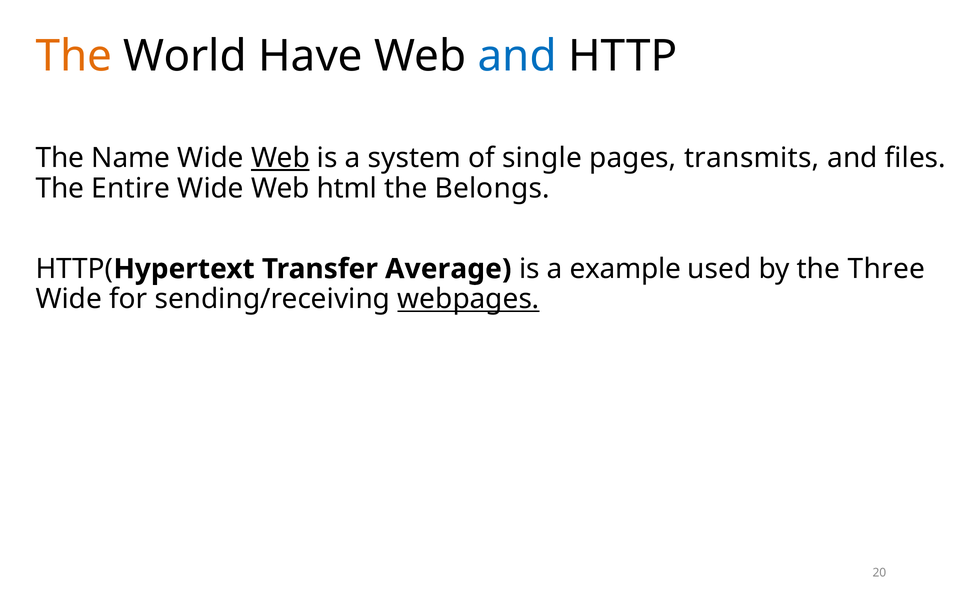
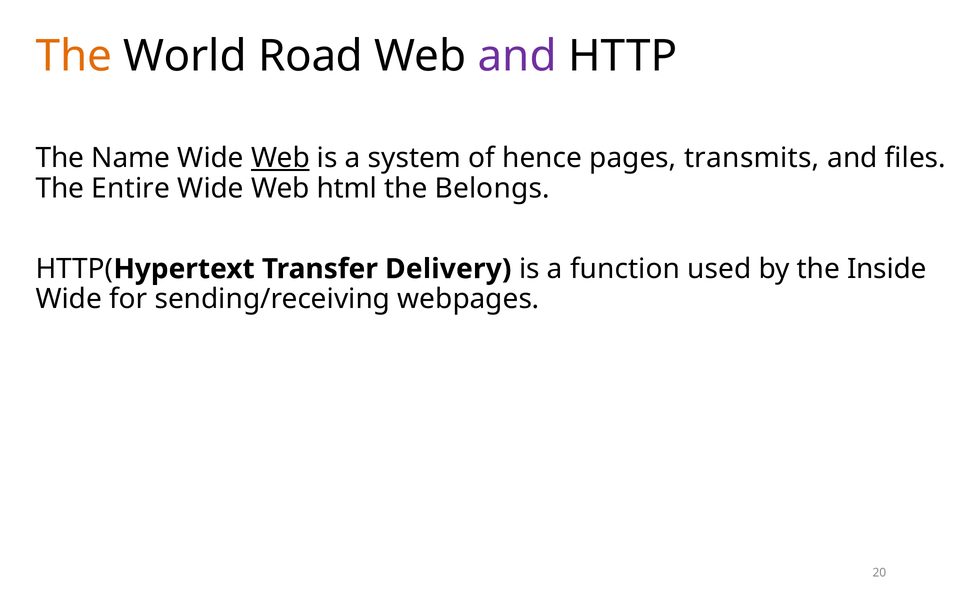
Have: Have -> Road (311, 56)
and colour: blue -> purple (517, 56)
single: single -> hence (542, 158)
Average: Average -> Delivery (448, 269)
example: example -> function (625, 269)
Three: Three -> Inside (887, 269)
webpages underline: present -> none (468, 299)
